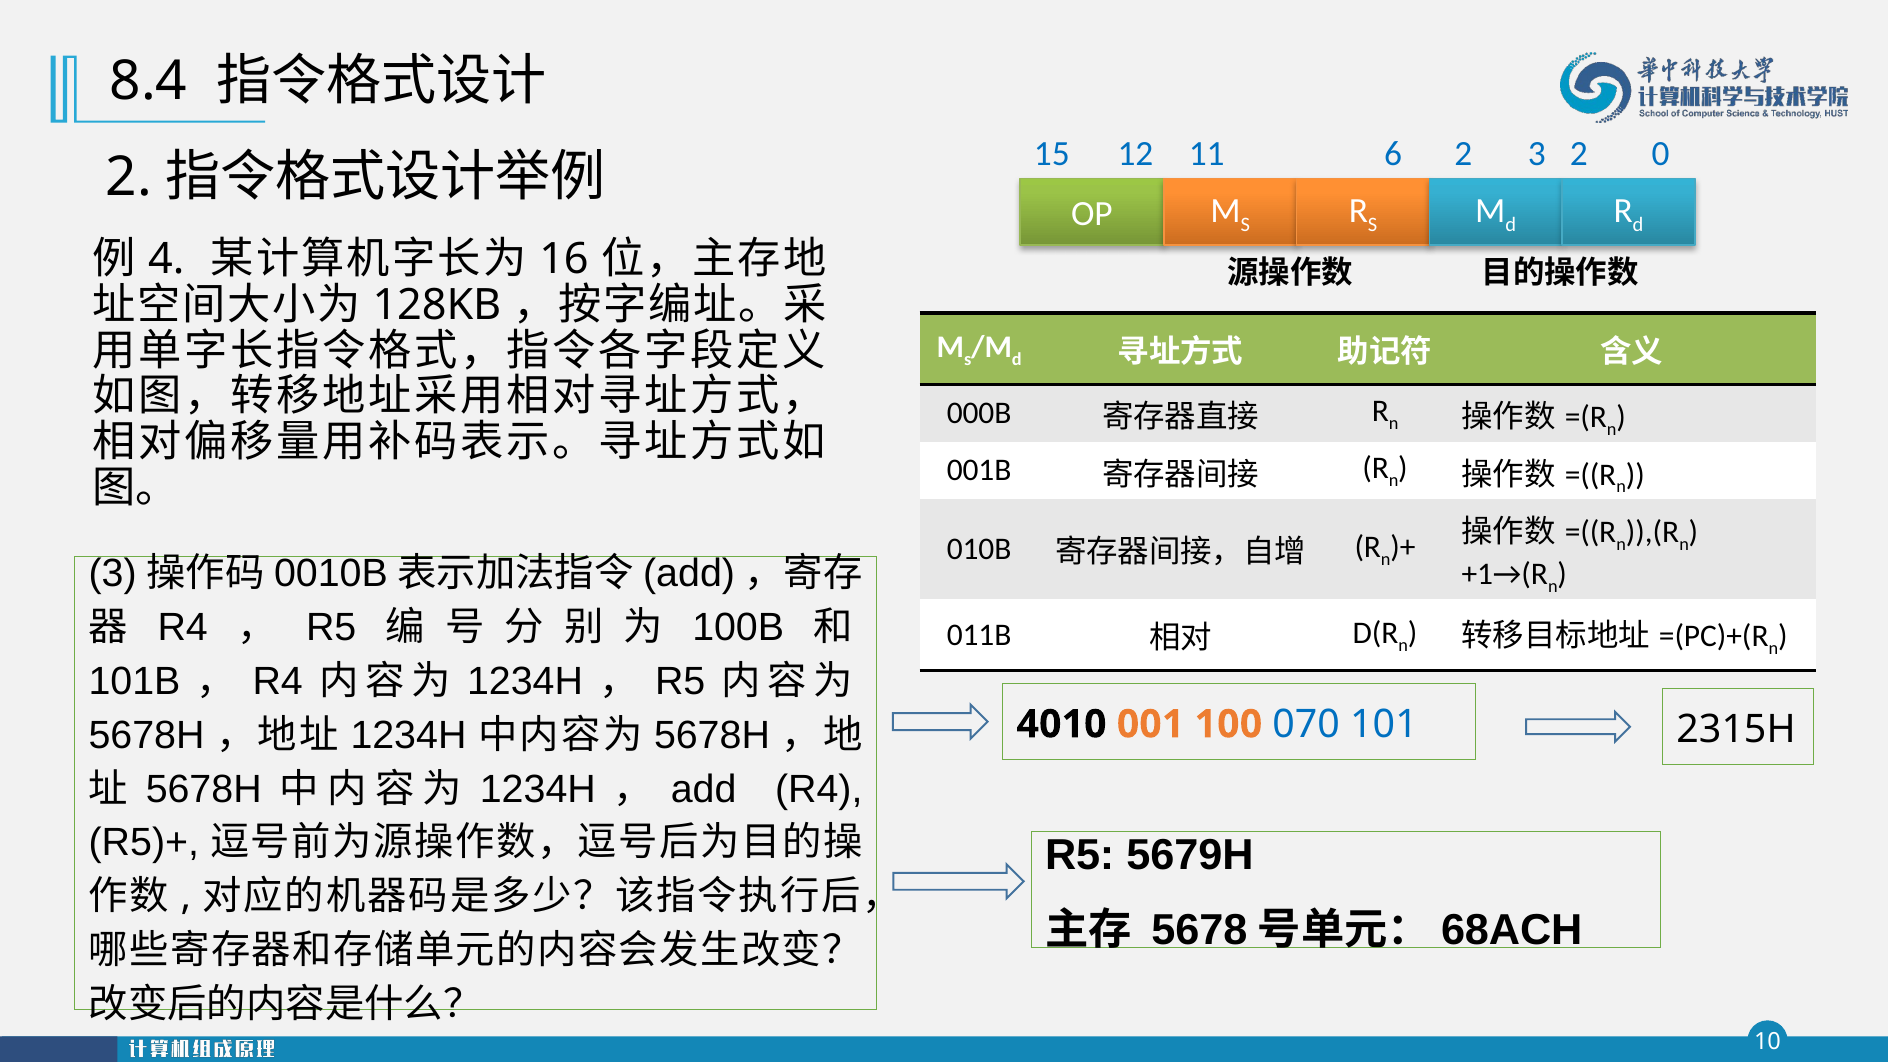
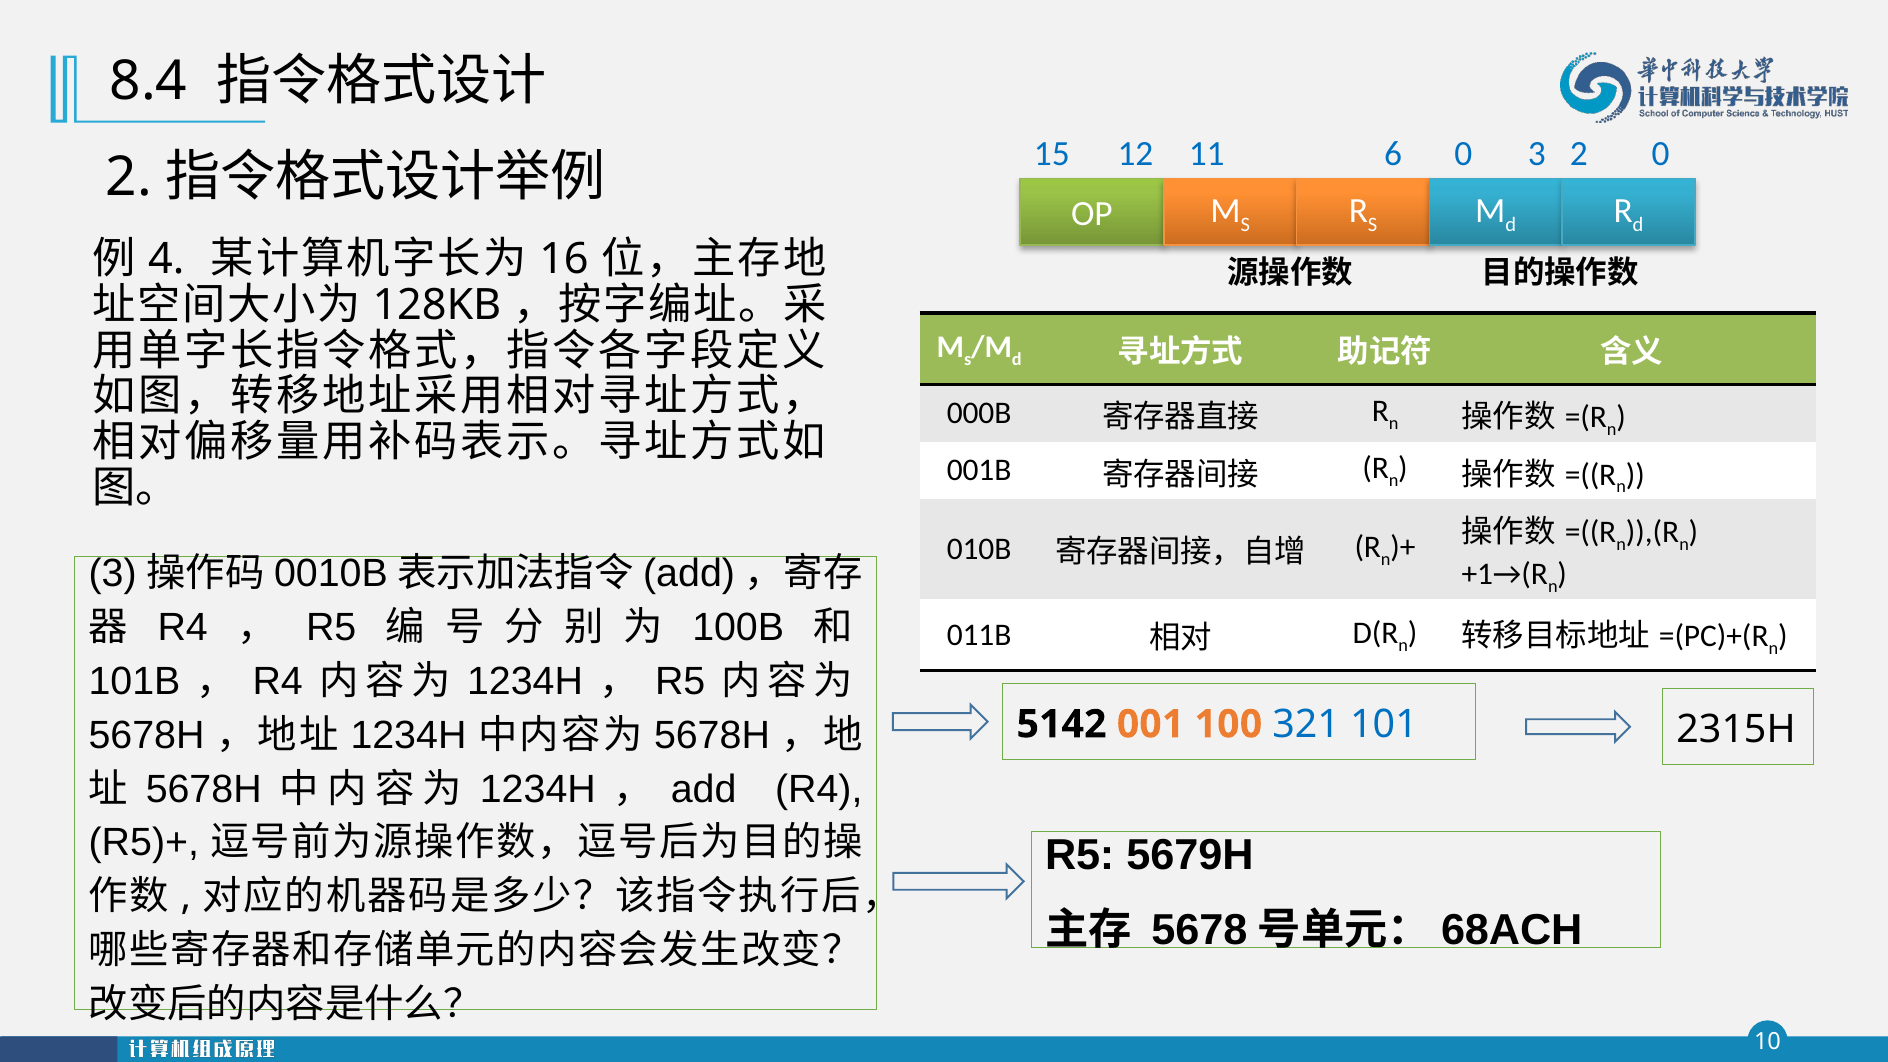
6 2: 2 -> 0 (1463, 154)
4010: 4010 -> 5142 (1062, 724)
070: 070 -> 321 (1306, 724)
